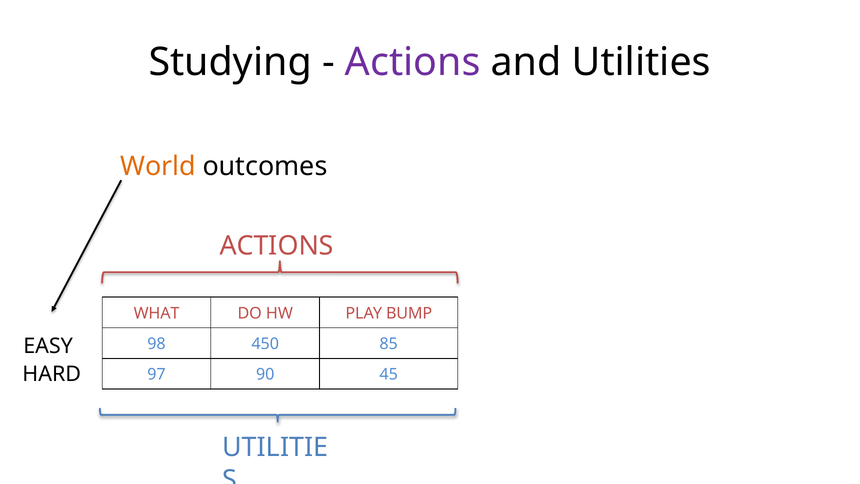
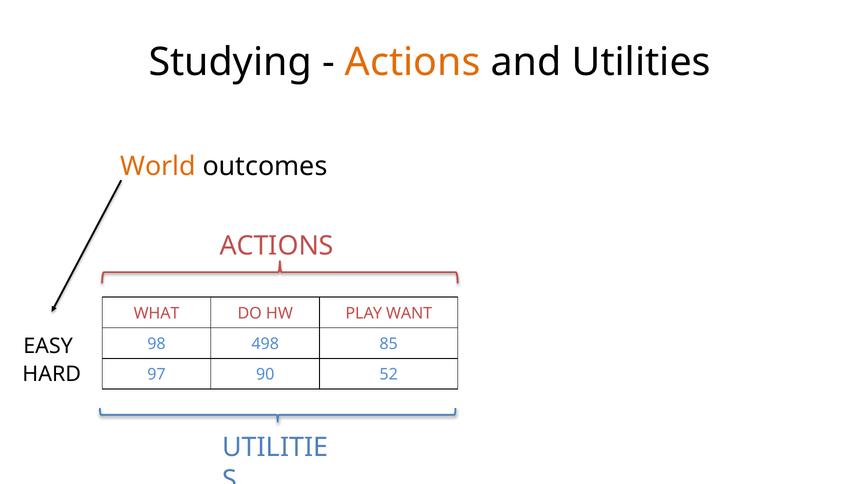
Actions colour: purple -> orange (413, 62)
BUMP: BUMP -> WANT (409, 313)
450: 450 -> 498 (265, 344)
45: 45 -> 52 (389, 374)
